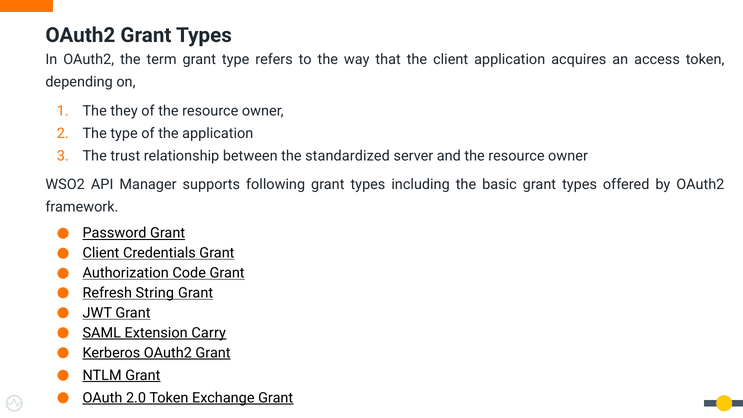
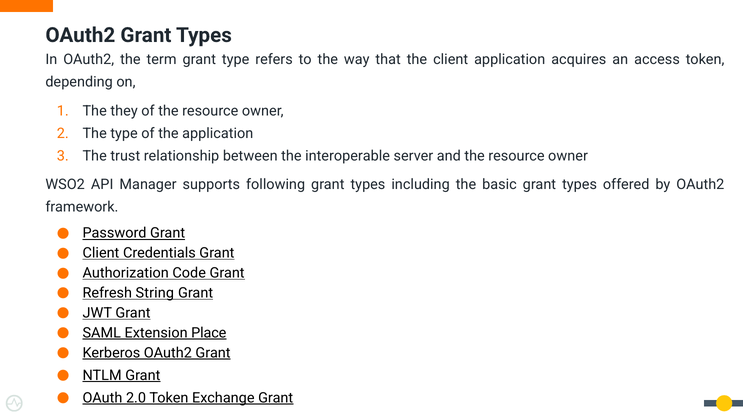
standardized: standardized -> interoperable (348, 156)
Carry: Carry -> Place (209, 333)
